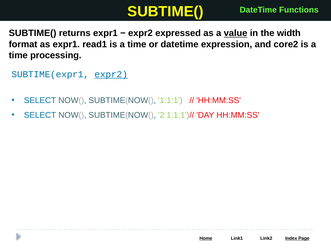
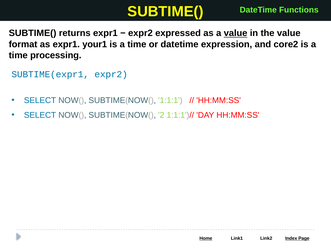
the width: width -> value (289, 33)
read1: read1 -> your1 (95, 44)
expr2 underline: present -> none (111, 74)
